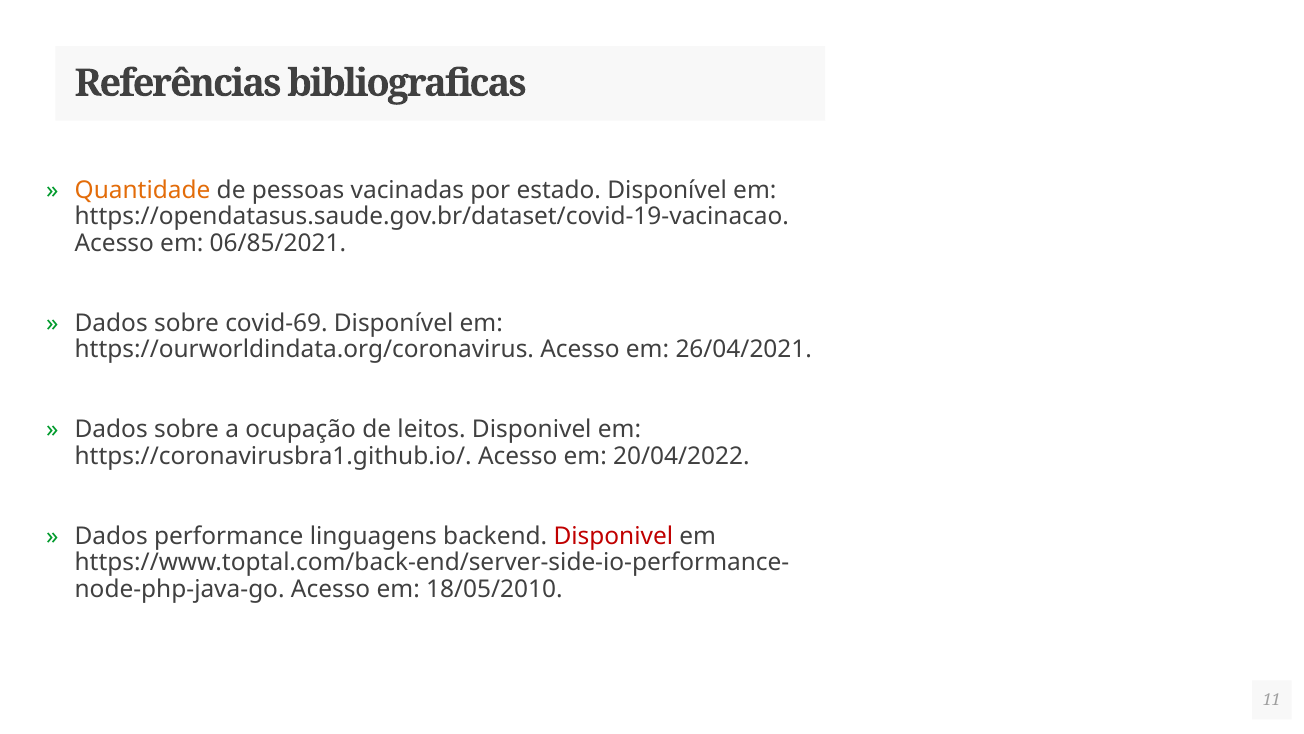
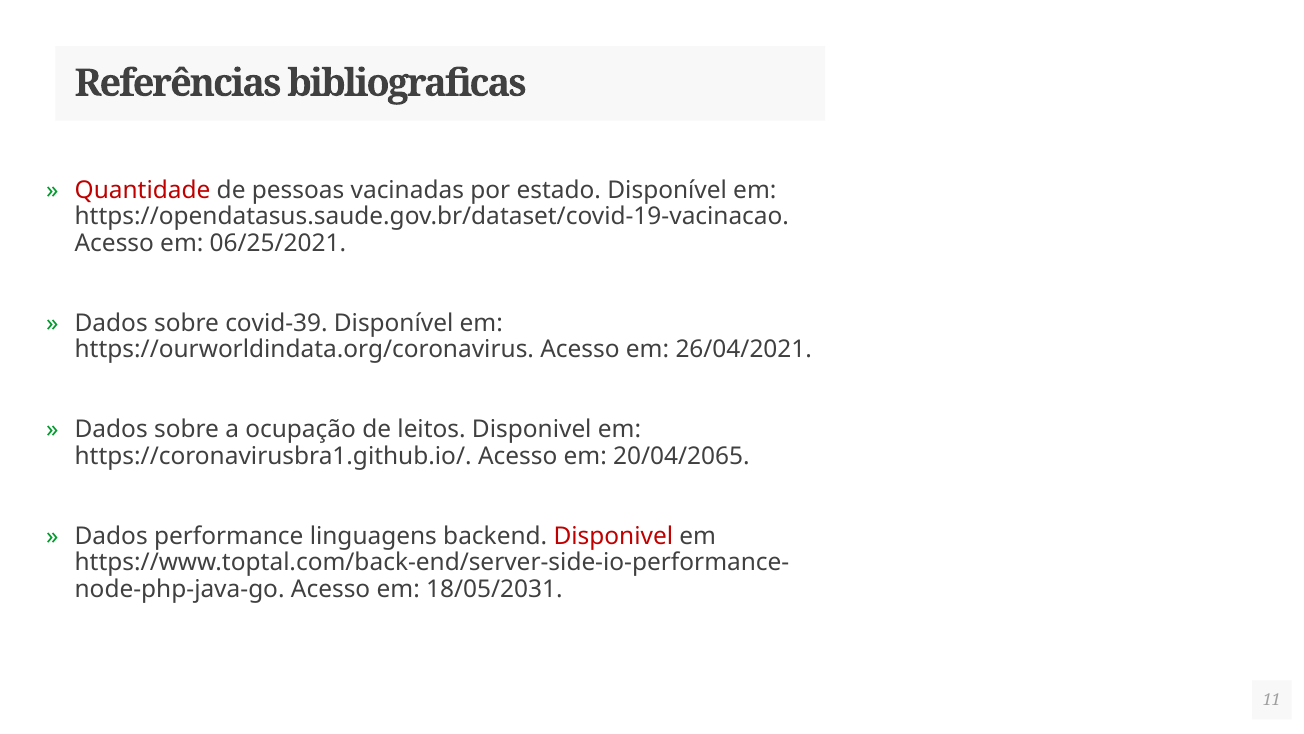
Quantidade colour: orange -> red (143, 190)
06/85/2021: 06/85/2021 -> 06/25/2021 (278, 243)
covid-69: covid-69 -> covid-39 (276, 323)
20/04/2022: 20/04/2022 -> 20/04/2065 (681, 456)
18/05/2010: 18/05/2010 -> 18/05/2031 (494, 589)
